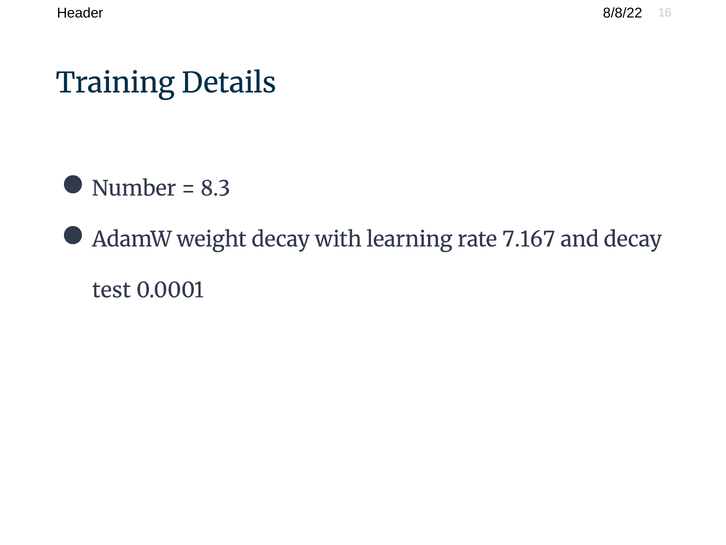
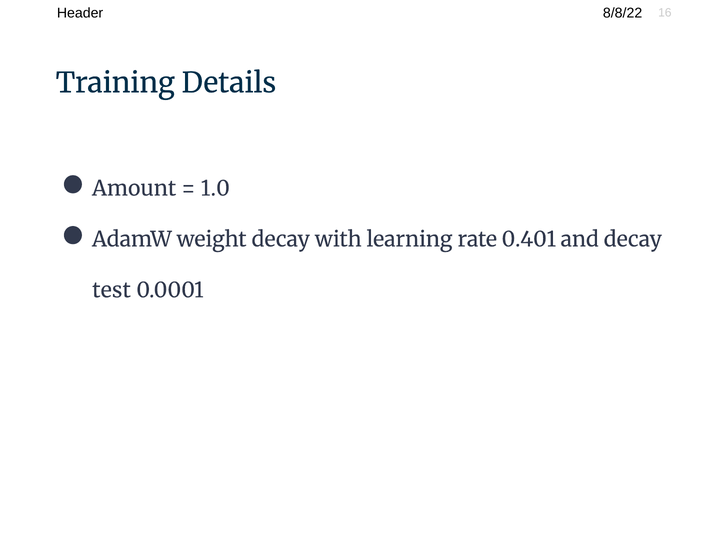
Number: Number -> Amount (134, 188)
8.3: 8.3 -> 1.0 (215, 188)
7.167: 7.167 -> 0.401 (529, 239)
